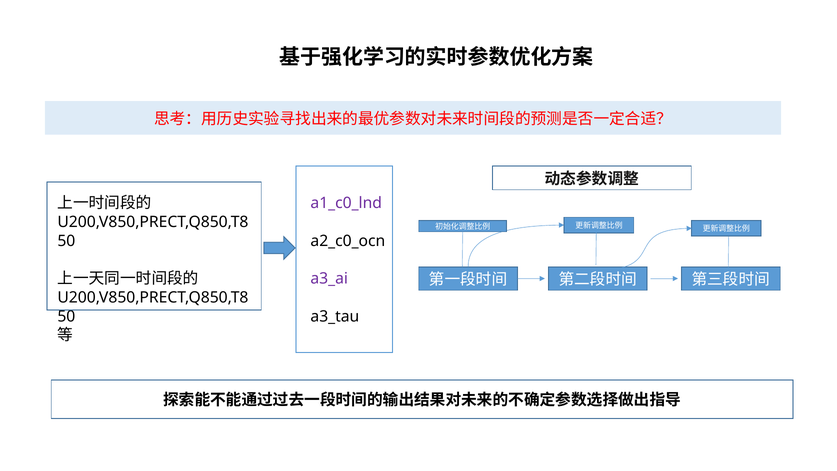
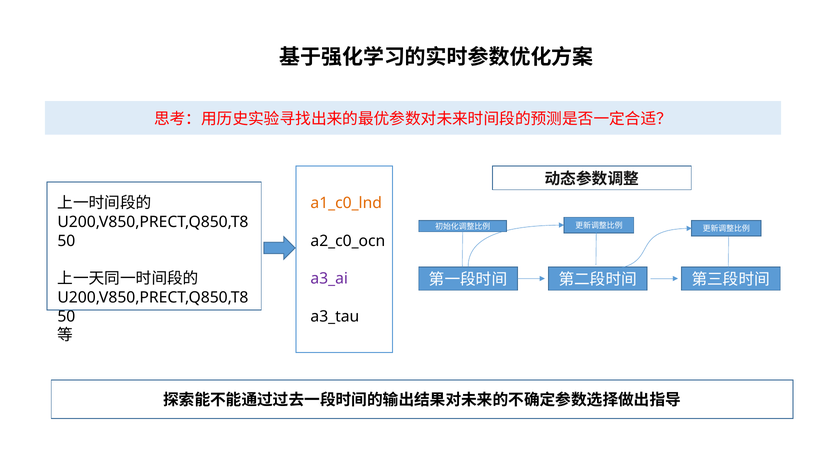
a1_c0_lnd colour: purple -> orange (346, 203)
